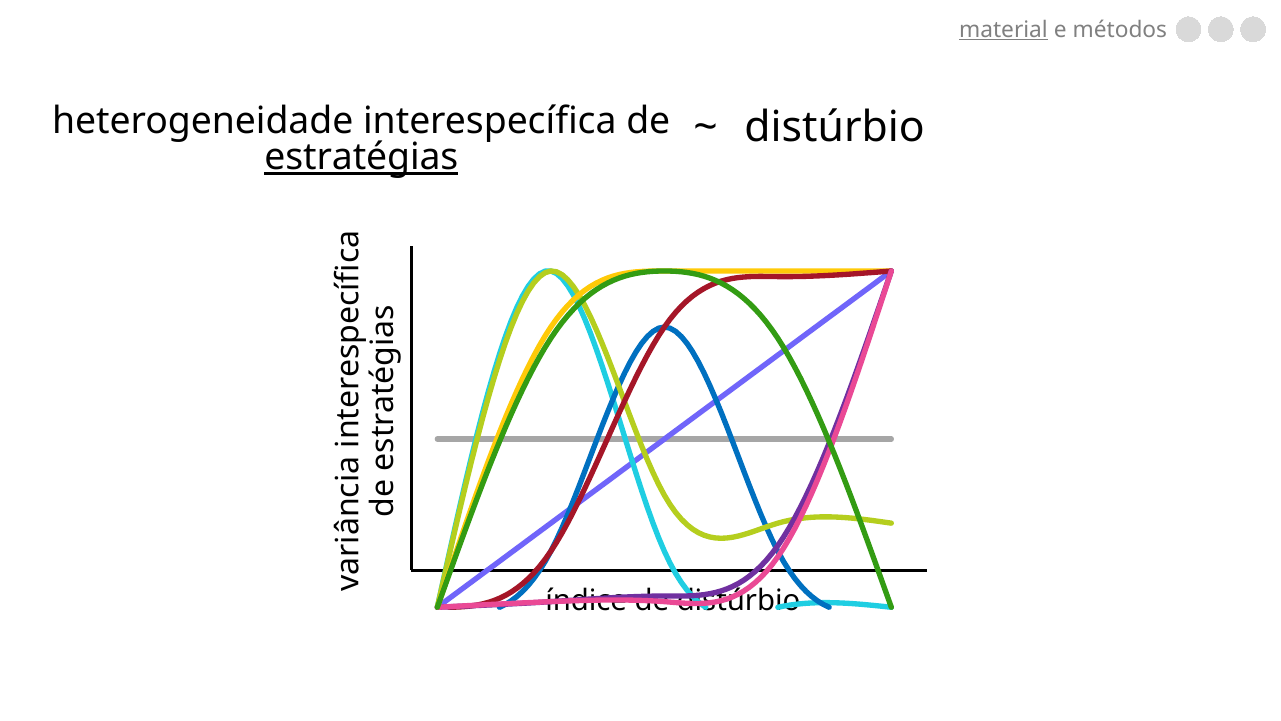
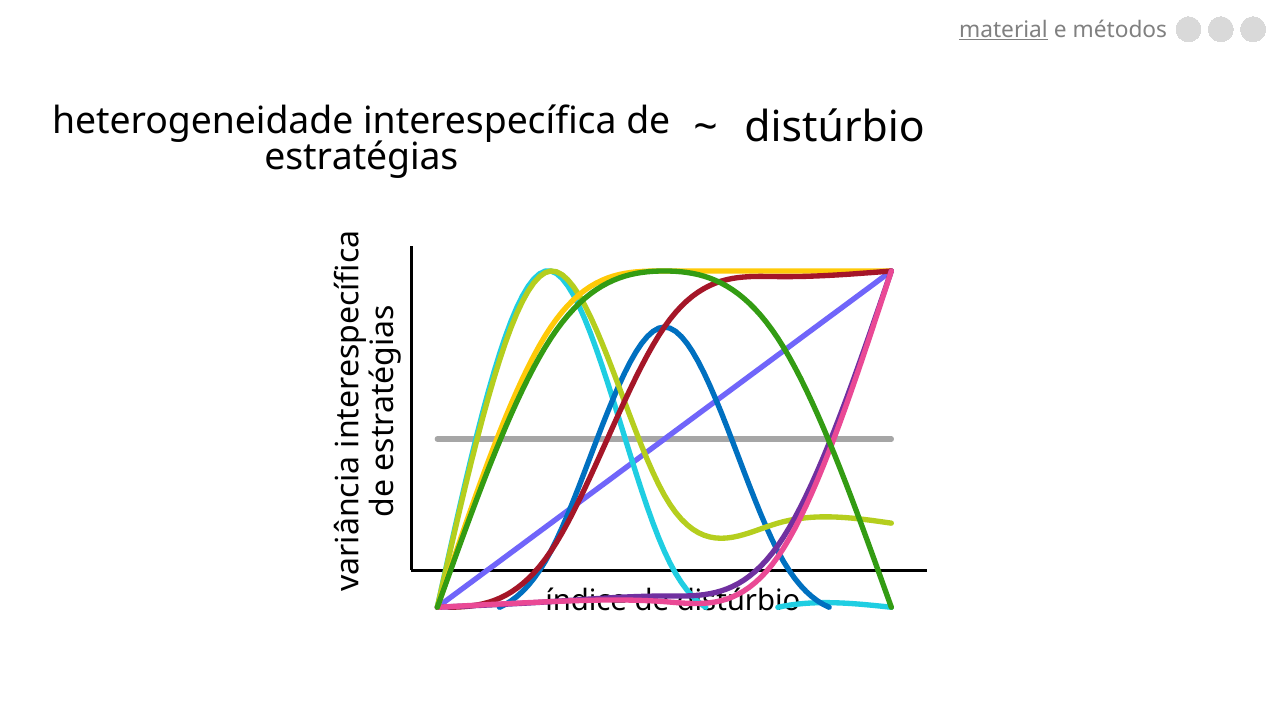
estratégias underline: present -> none (361, 157)
